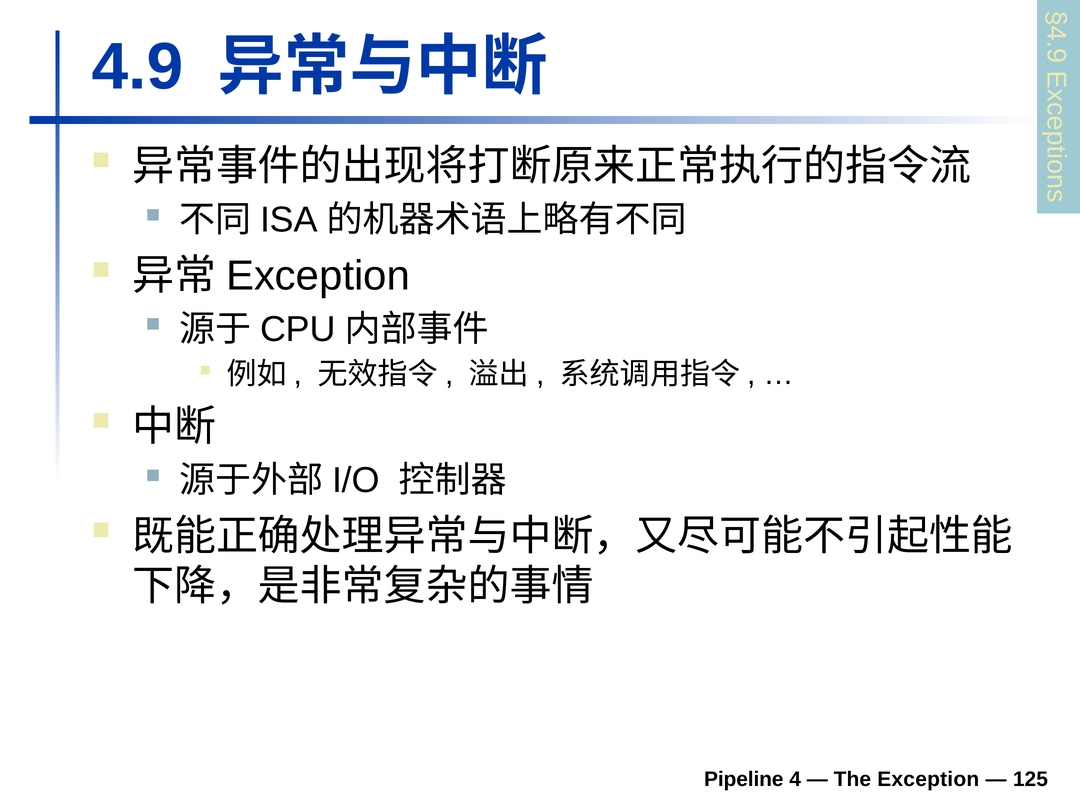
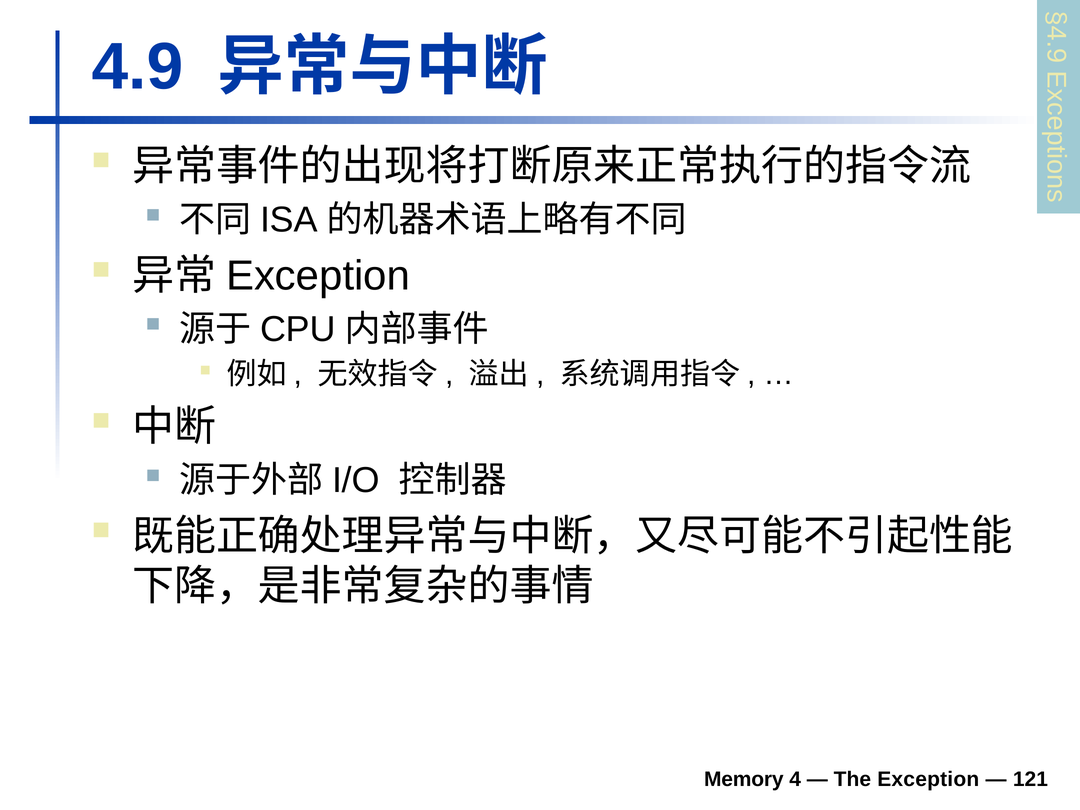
Pipeline: Pipeline -> Memory (744, 780)
125: 125 -> 121 (1030, 780)
